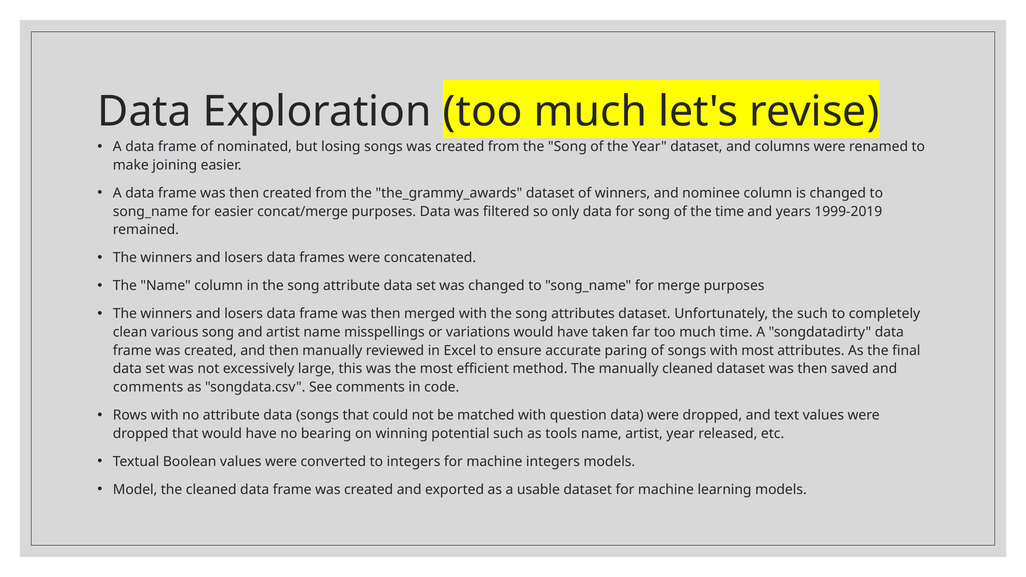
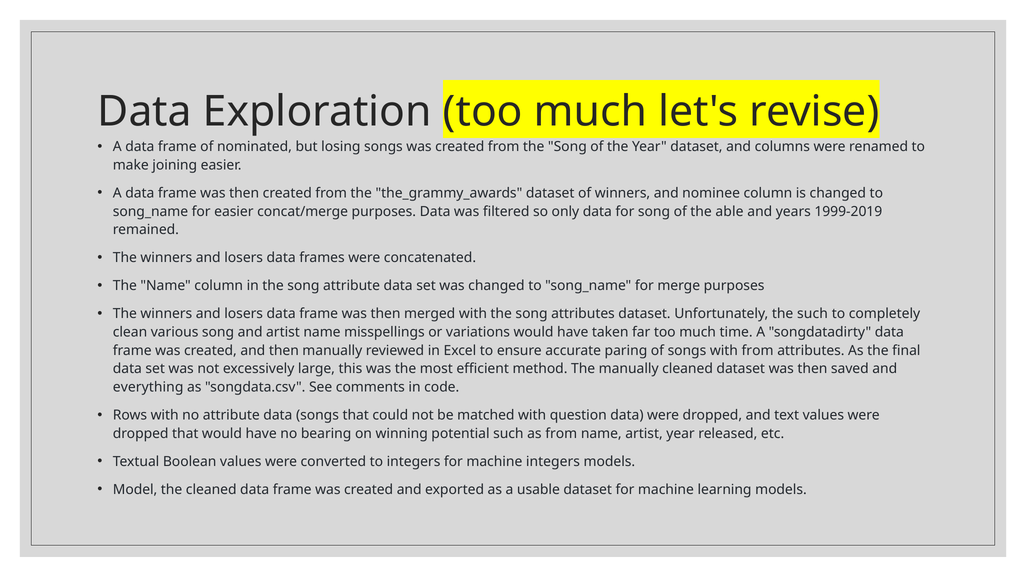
the time: time -> able (729, 212)
with most: most -> from (758, 351)
comments: comments -> everything (148, 387)
as tools: tools -> from (561, 434)
